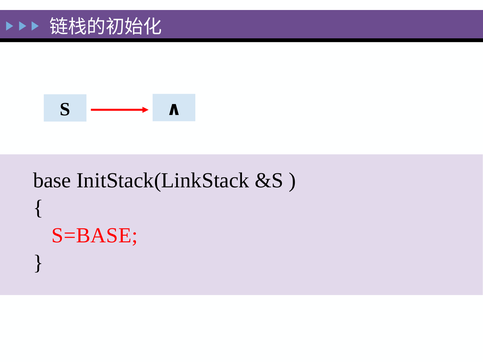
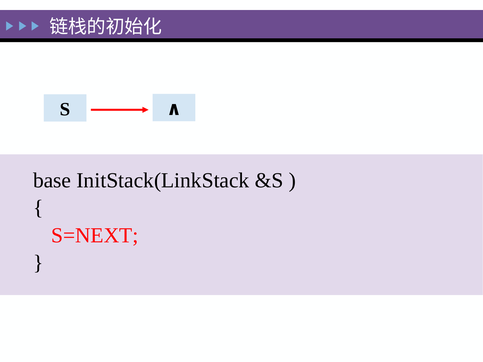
S=BASE: S=BASE -> S=NEXT (95, 235)
